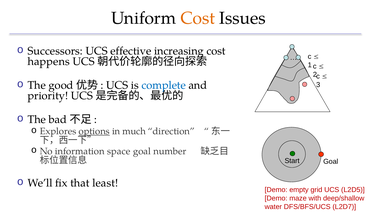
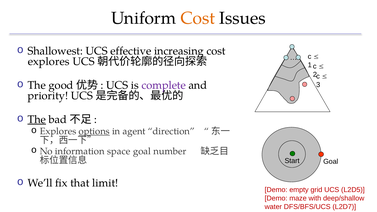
Successors: Successors -> Shallowest (55, 51)
happens: happens -> explores (49, 62)
complete colour: blue -> purple (164, 85)
The underline: none -> present (37, 120)
much: much -> agent (134, 131)
least: least -> limit (105, 183)
